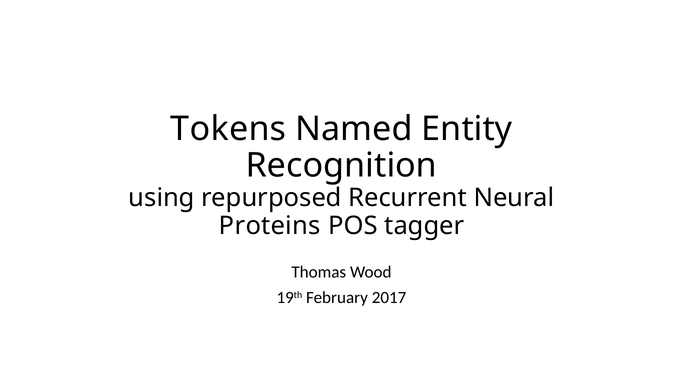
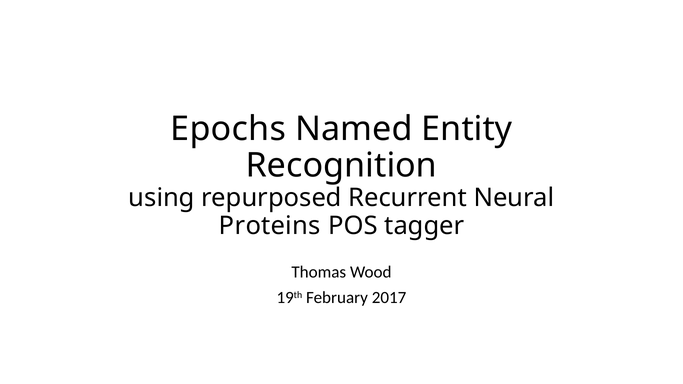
Tokens: Tokens -> Epochs (228, 129)
